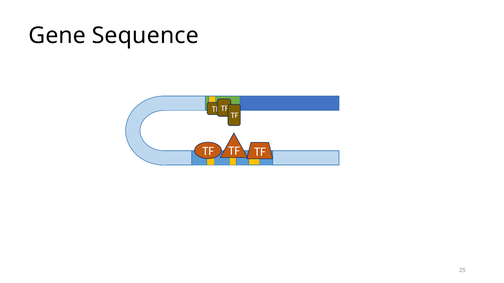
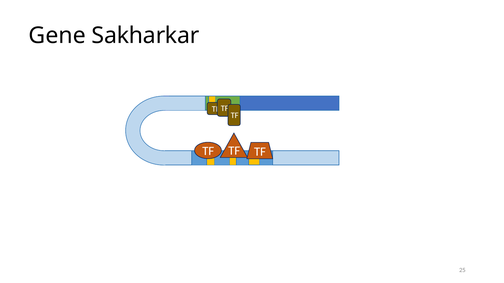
Sequence: Sequence -> Sakharkar (146, 36)
